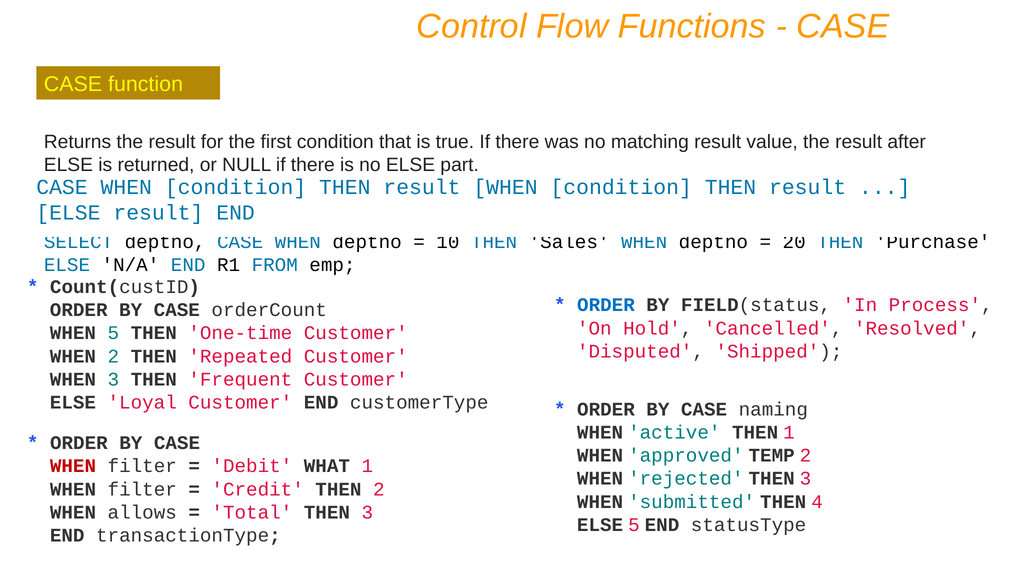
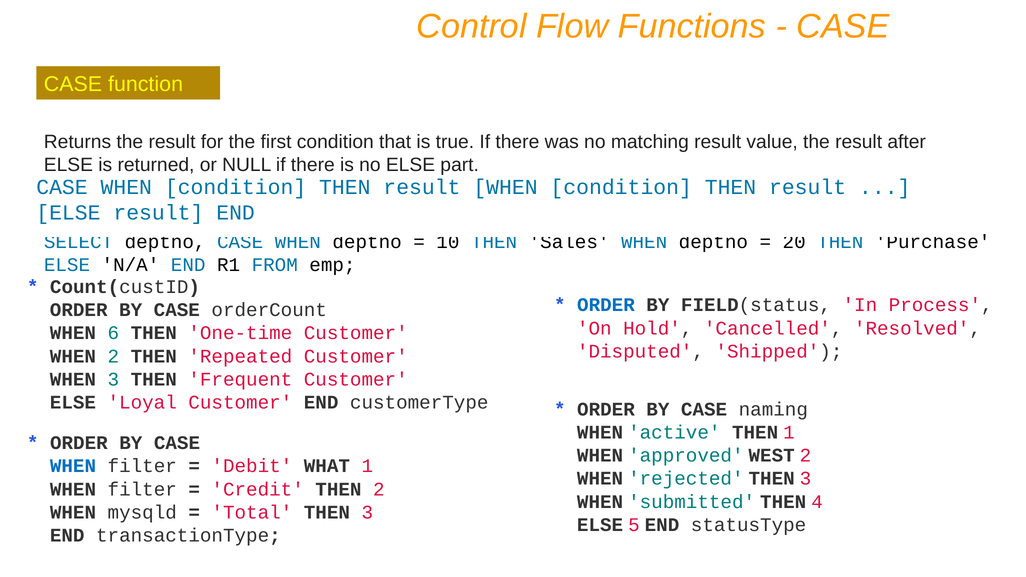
WHEN 5: 5 -> 6 (113, 333)
TEMP: TEMP -> WEST (772, 456)
WHEN colour: red -> blue (73, 466)
allows: allows -> mysqld (142, 512)
